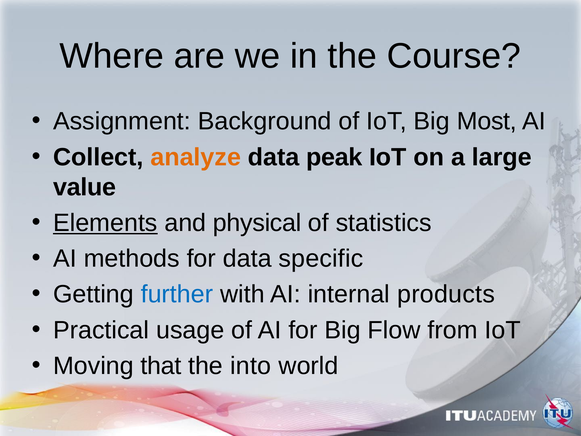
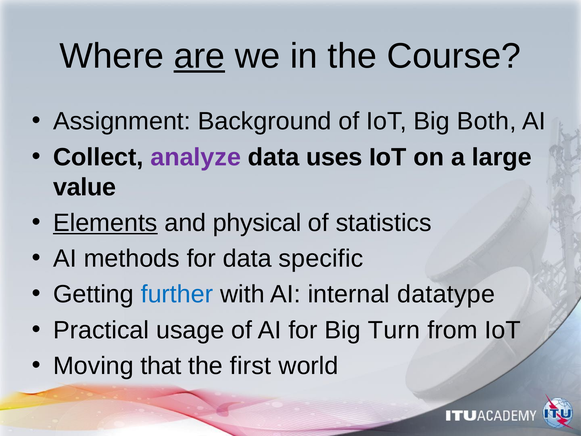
are underline: none -> present (199, 56)
Most: Most -> Both (487, 121)
analyze colour: orange -> purple (196, 157)
peak: peak -> uses (334, 157)
products: products -> datatype (446, 294)
Flow: Flow -> Turn (394, 330)
into: into -> first (251, 366)
